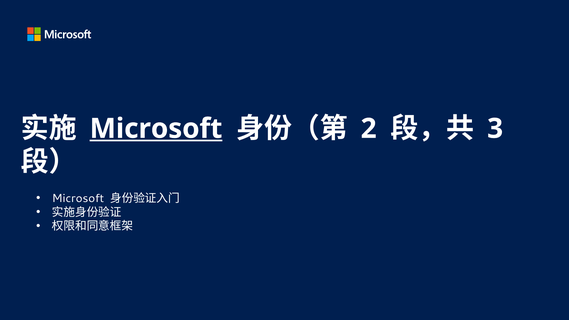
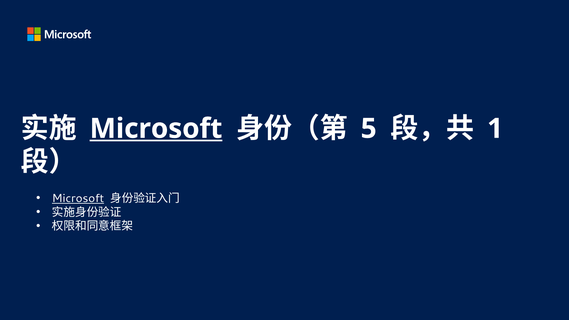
2: 2 -> 5 (369, 129)
3: 3 -> 1 (495, 129)
Microsoft underline: none -> present (78, 198)
